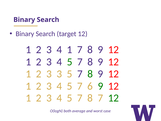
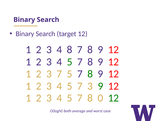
4 1: 1 -> 8 (70, 50)
3 3: 3 -> 7 (59, 74)
7 6: 6 -> 3 (90, 86)
8 7: 7 -> 0 (100, 98)
